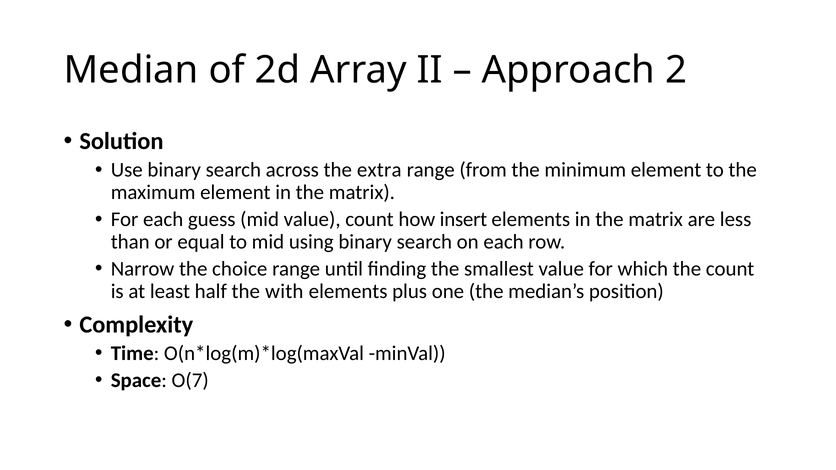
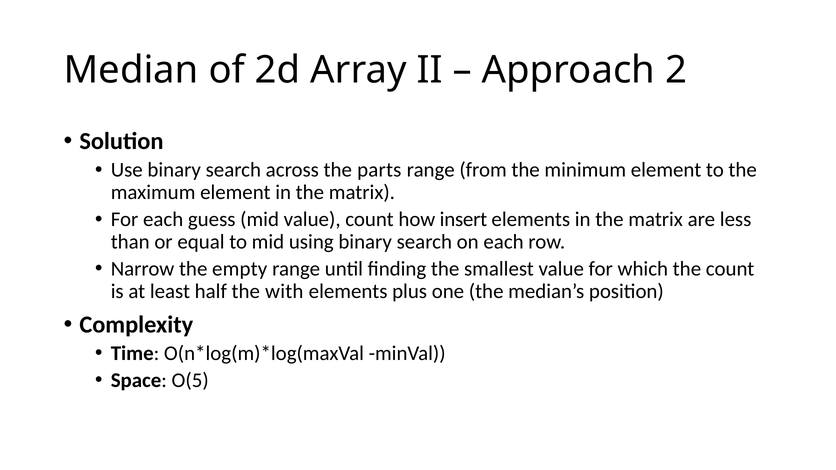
extra: extra -> parts (379, 170)
choice: choice -> empty (240, 269)
O(7: O(7 -> O(5 (190, 380)
